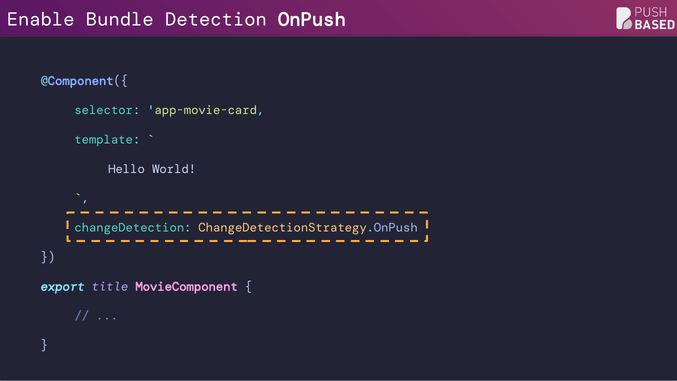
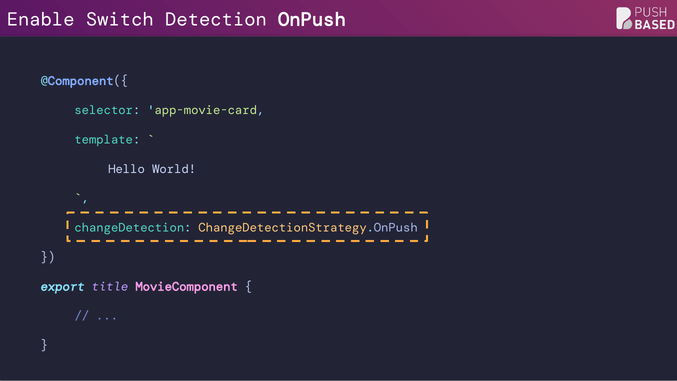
Bundle: Bundle -> Switch (120, 19)
